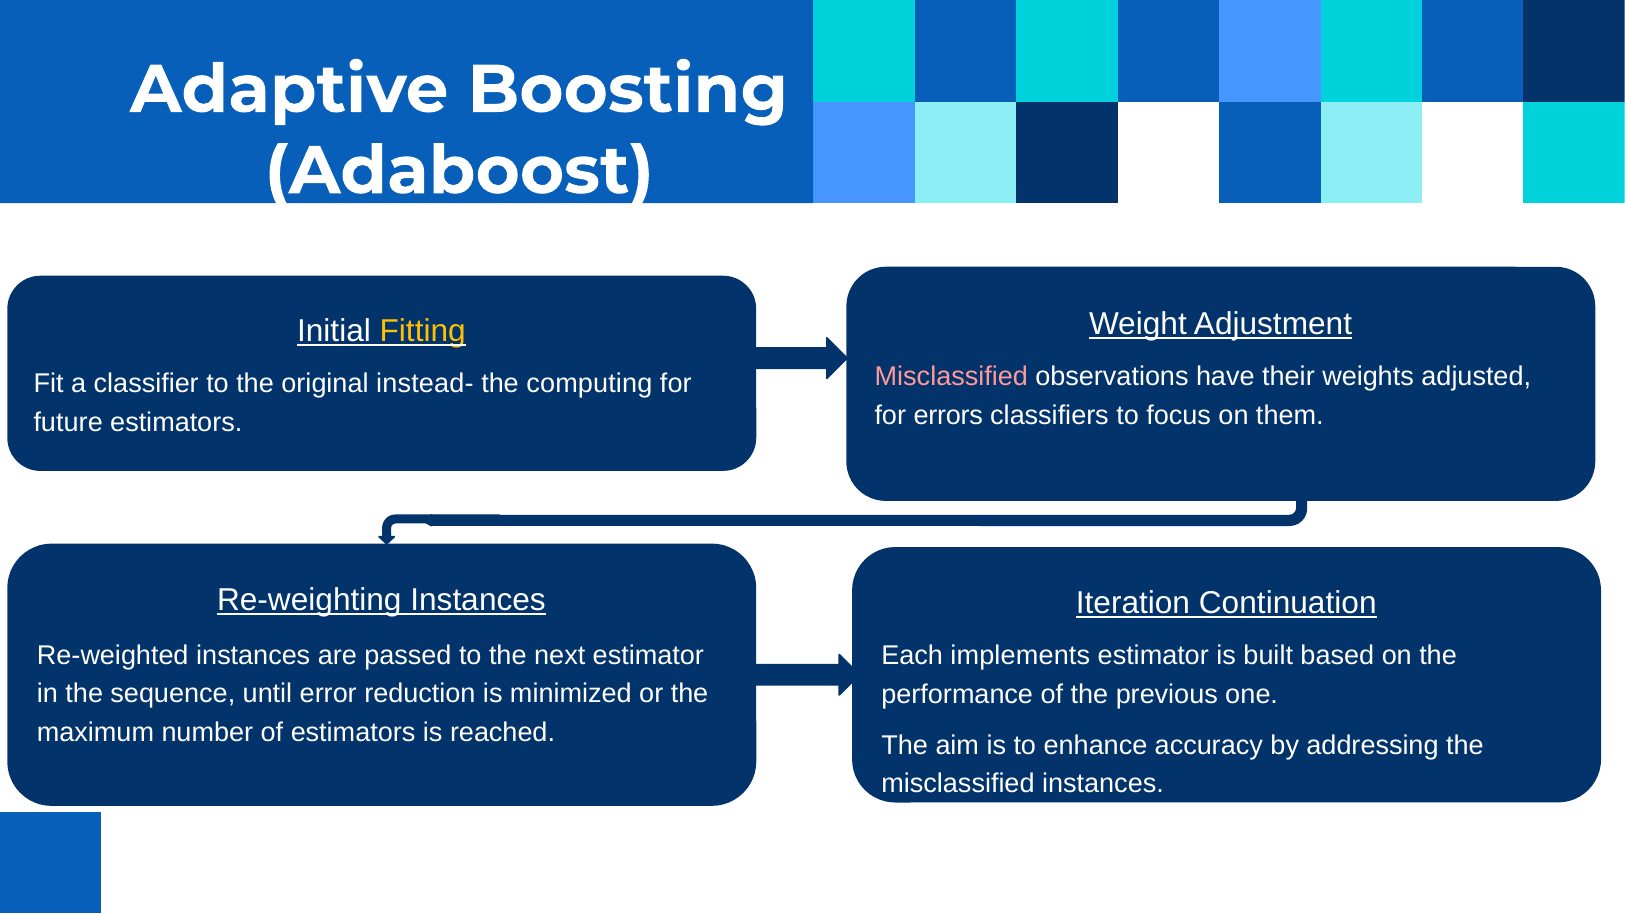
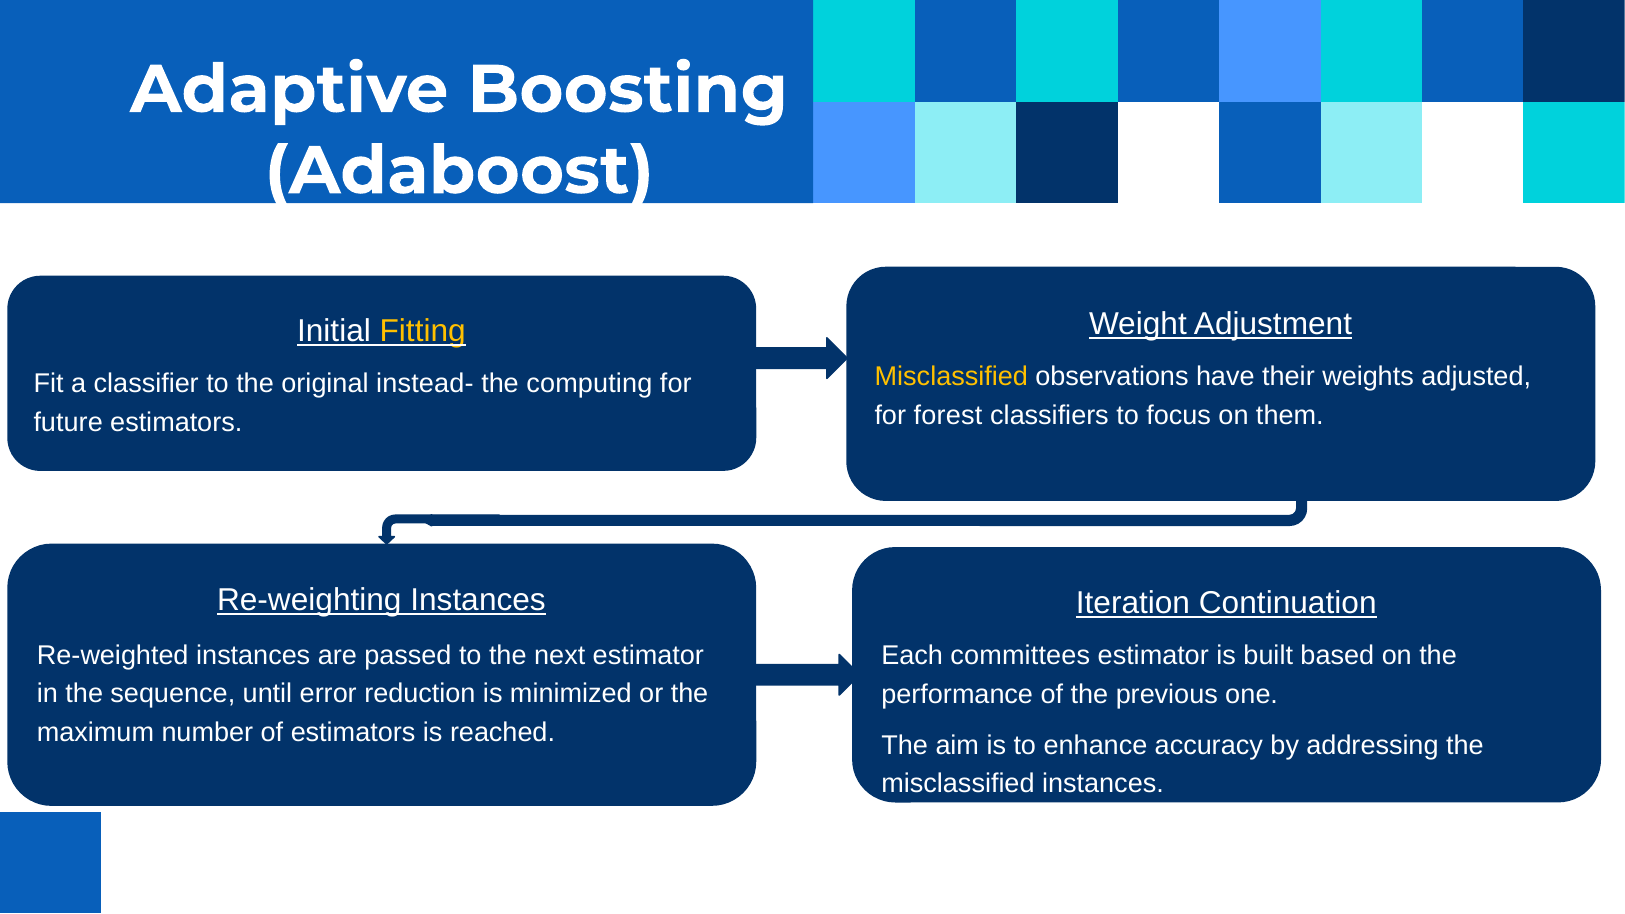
Misclassified colour: pink -> yellow (951, 377)
errors: errors -> forest (948, 415)
implements: implements -> committees (1020, 656)
